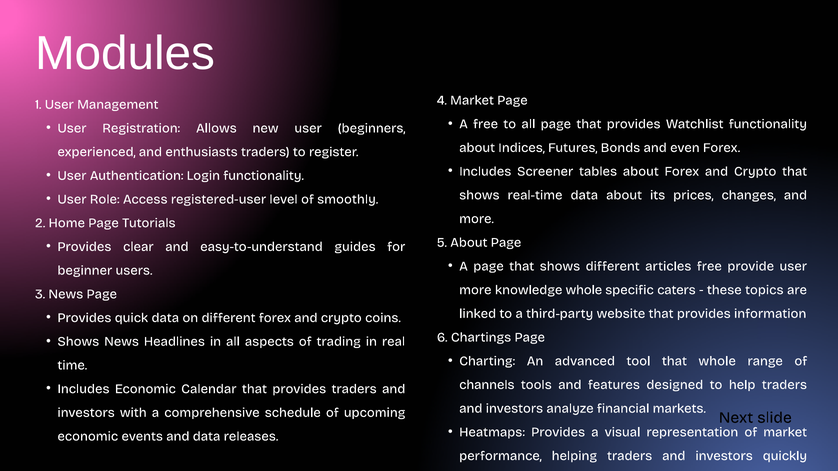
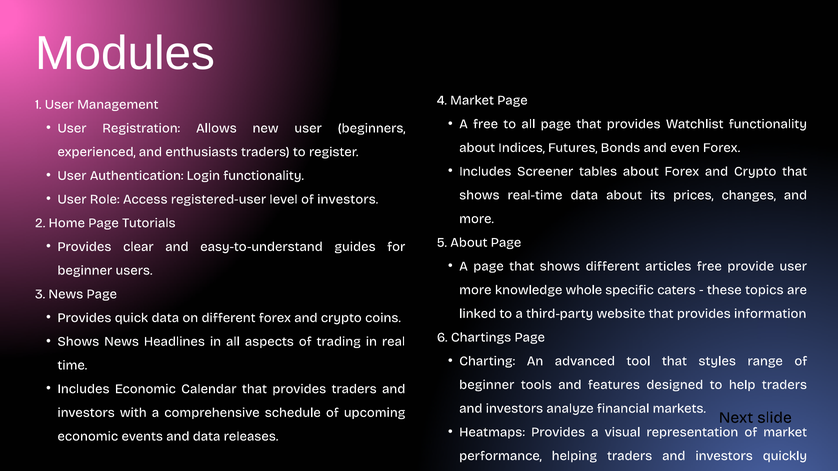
of smoothly: smoothly -> investors (348, 199)
that whole: whole -> styles (717, 361)
channels: channels -> beginner (487, 385)
